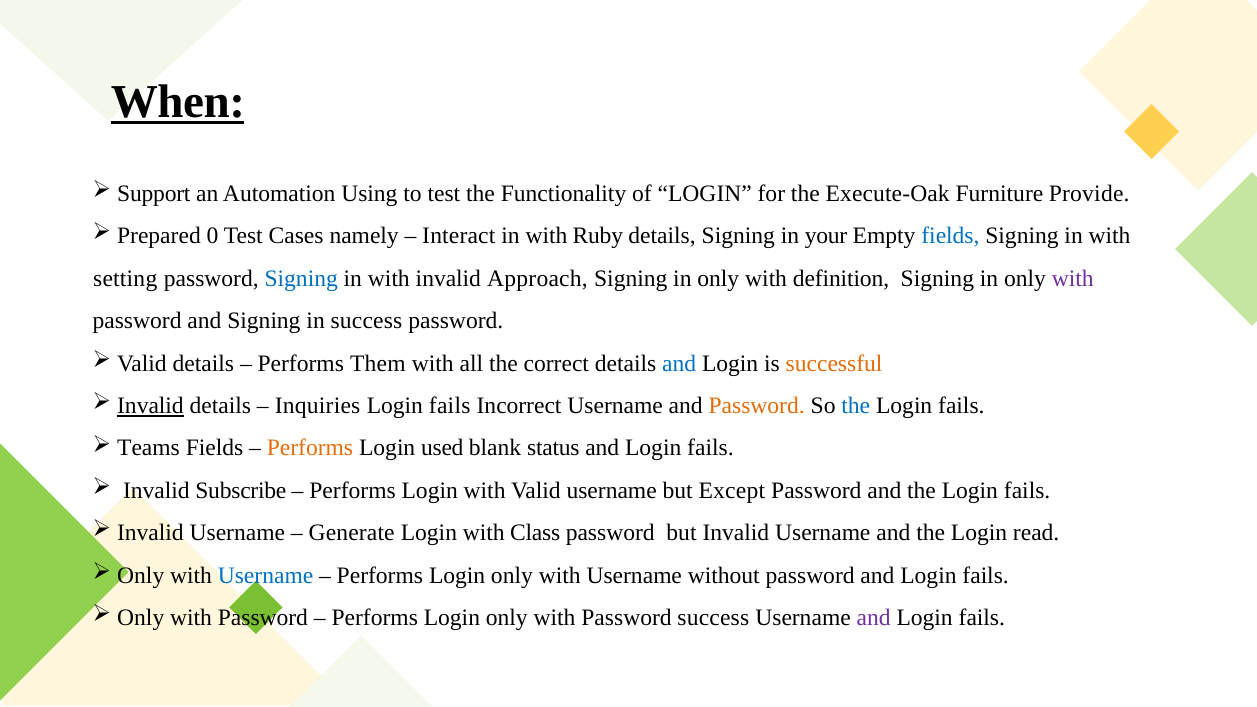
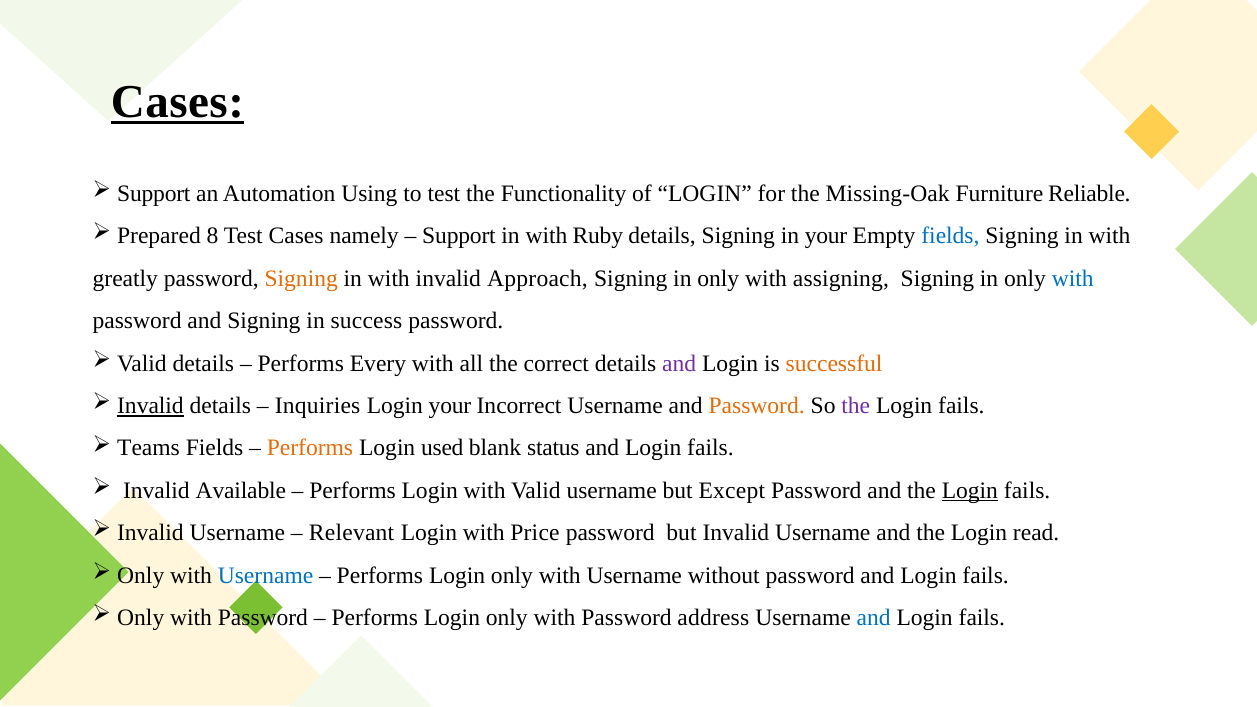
When: When -> Cases (177, 102)
Execute-Oak: Execute-Oak -> Missing-Oak (888, 194)
Provide: Provide -> Reliable (1089, 194)
0: 0 -> 8 (213, 236)
Interact: Interact -> Support (459, 236)
setting: setting -> greatly (125, 278)
Signing colour: blue -> orange (301, 278)
definition: definition -> assigning (841, 278)
with colour: purple -> blue (1073, 278)
Them: Them -> Every (378, 363)
and colour: blue -> purple (679, 363)
fails: fails -> your (450, 406)
the colour: blue -> purple (856, 406)
Subscribe: Subscribe -> Available (241, 491)
Login underline: none -> present (970, 491)
Generate: Generate -> Relevant (352, 533)
Class: Class -> Price (535, 533)
Password success: success -> address (713, 618)
and colour: purple -> blue (874, 618)
